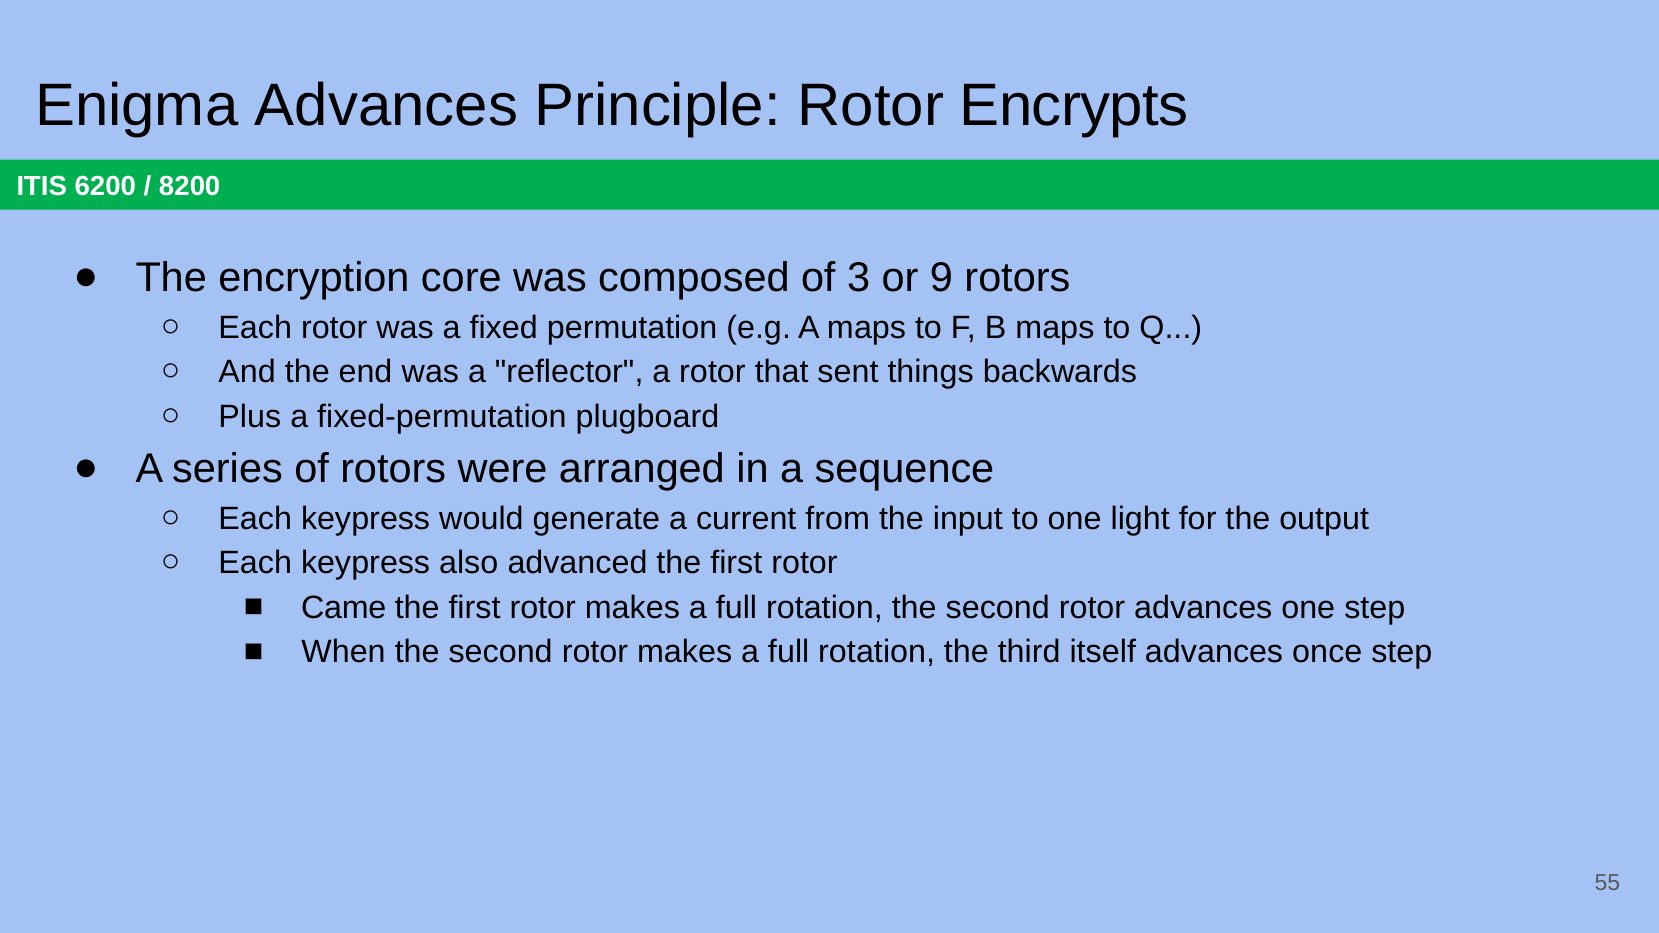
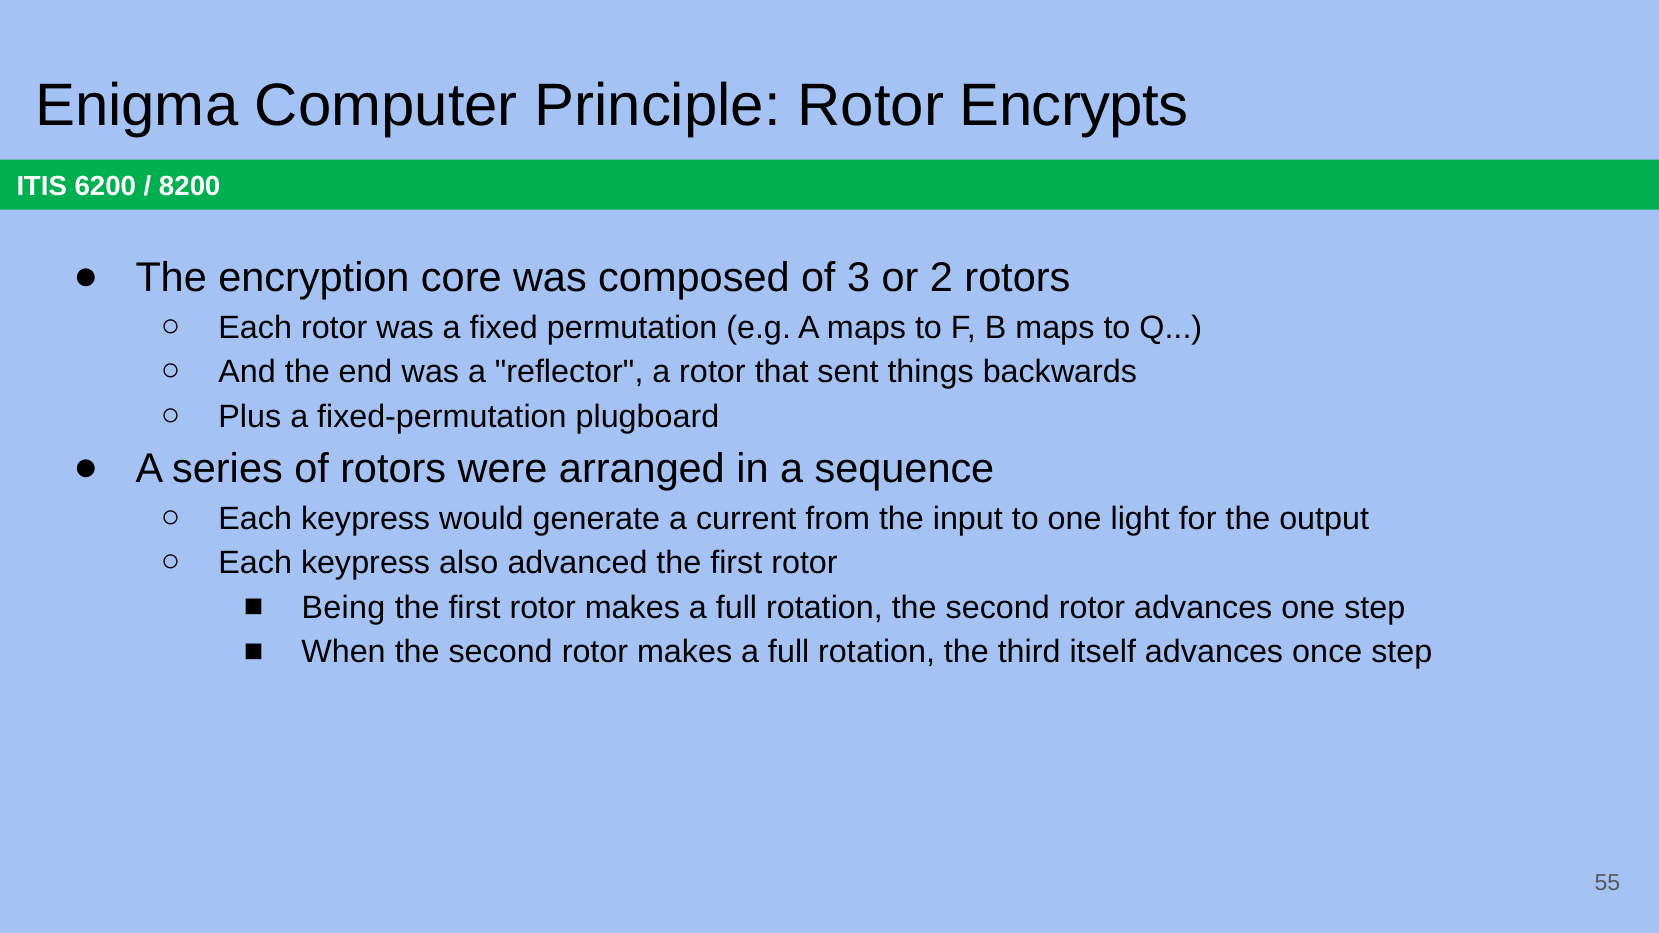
Enigma Advances: Advances -> Computer (386, 106)
9: 9 -> 2 (941, 278)
Came: Came -> Being (343, 608)
